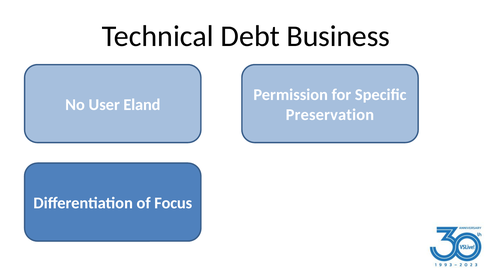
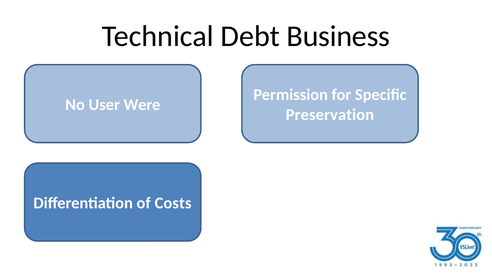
Eland: Eland -> Were (142, 105)
Focus: Focus -> Costs (173, 203)
